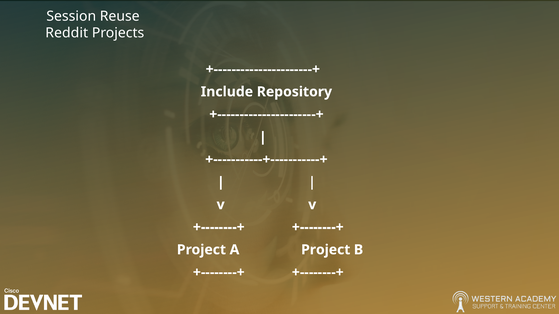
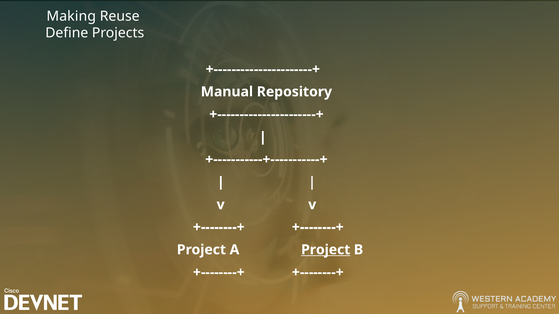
Session: Session -> Making (71, 16)
Reddit: Reddit -> Define (67, 33)
Include: Include -> Manual (227, 92)
Project underline: none -> present (326, 250)
